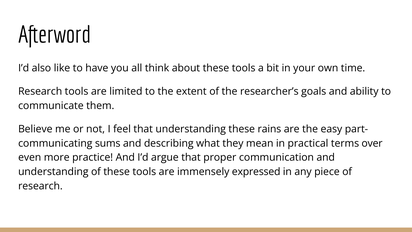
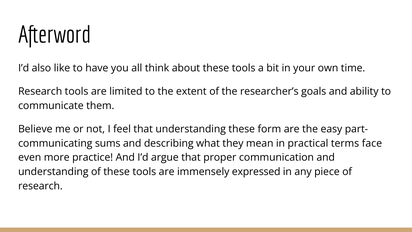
rains: rains -> form (269, 129)
over: over -> face (372, 143)
